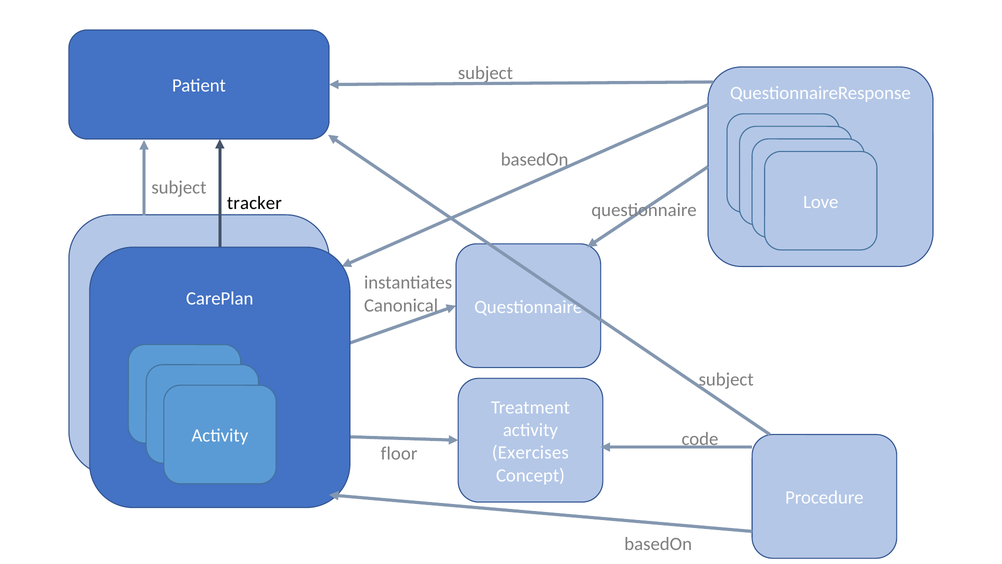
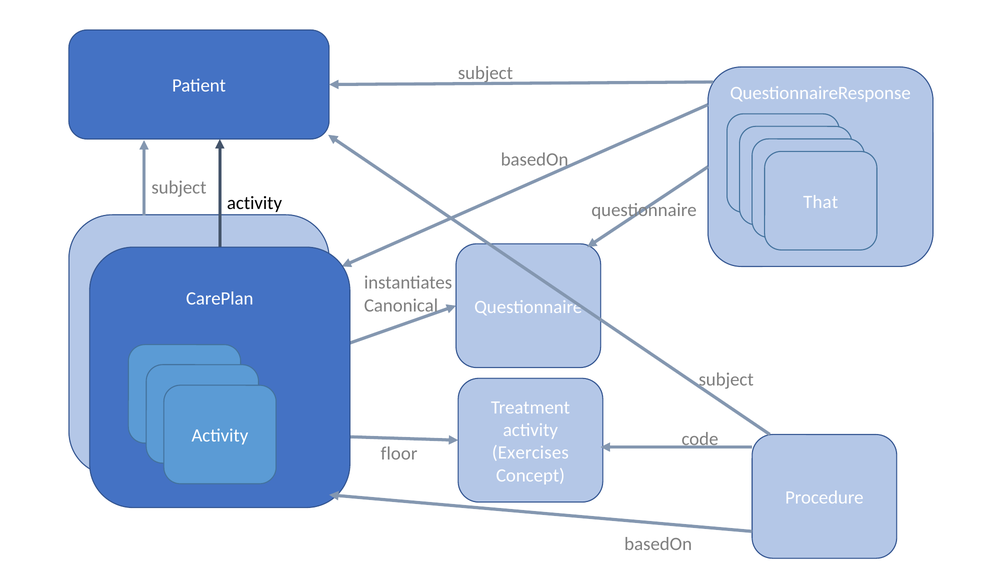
Love: Love -> That (821, 202)
tracker: tracker -> activity (254, 203)
